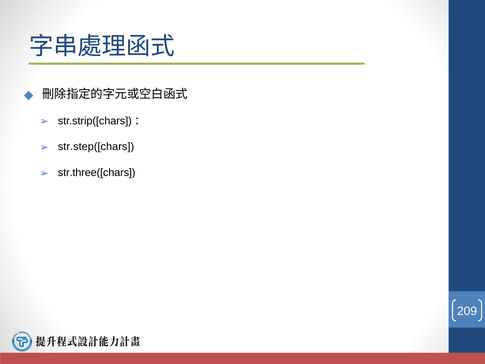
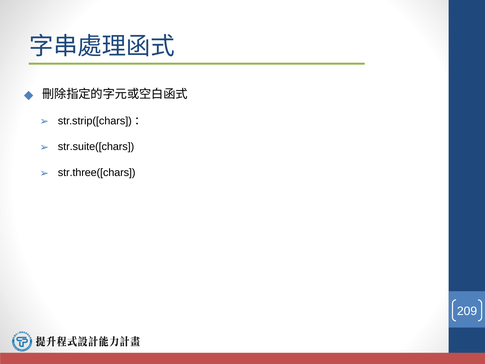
str.step([chars: str.step([chars -> str.suite([chars (96, 147)
